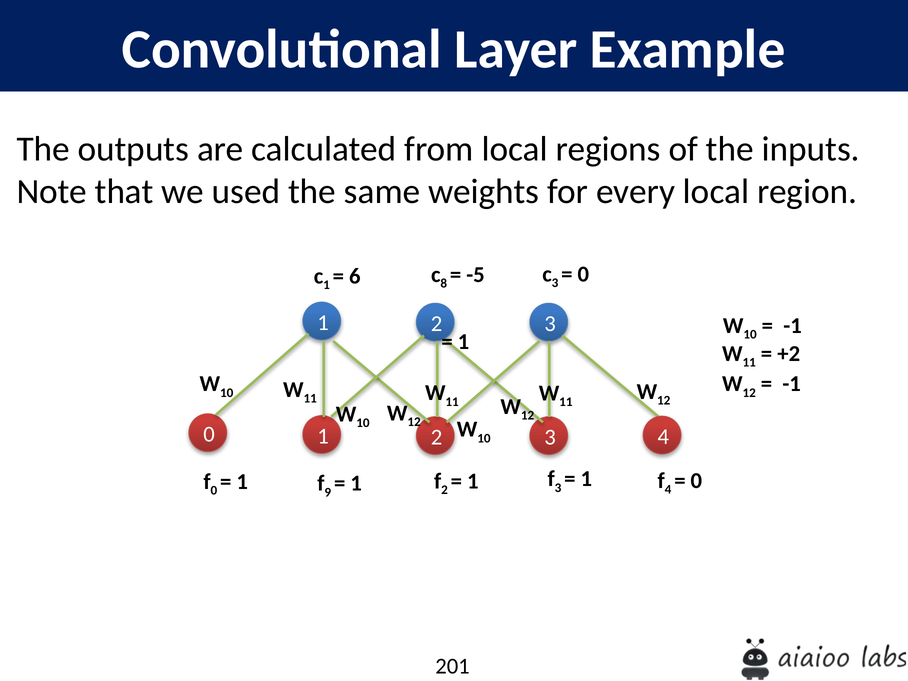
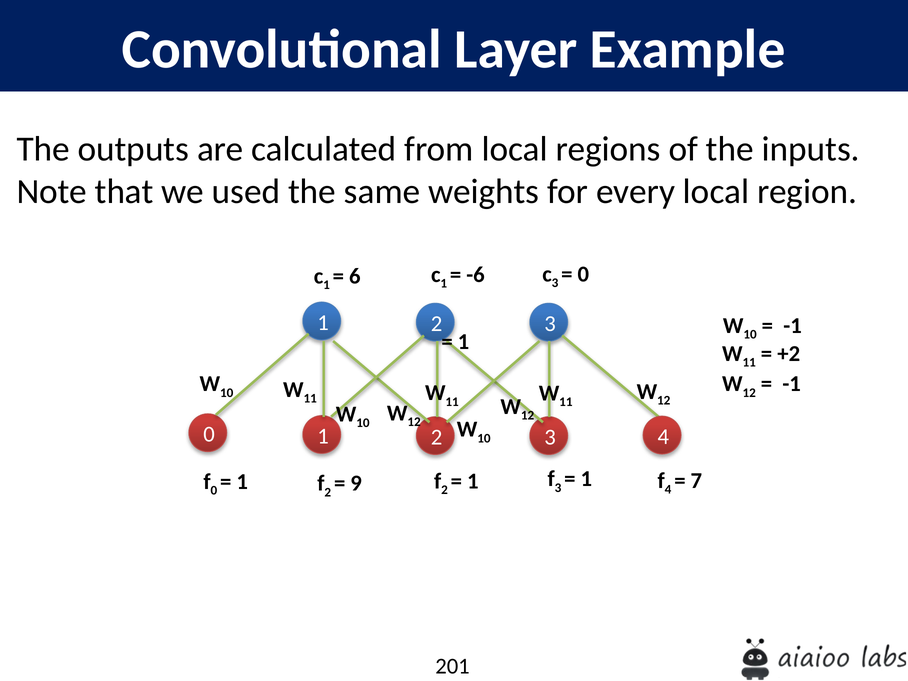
8: 8 -> 1 (444, 283)
-5: -5 -> -6 (475, 275)
0: 0 -> 7 (696, 481)
9: 9 -> 2 (328, 492)
1: 1 -> 9 (356, 483)
